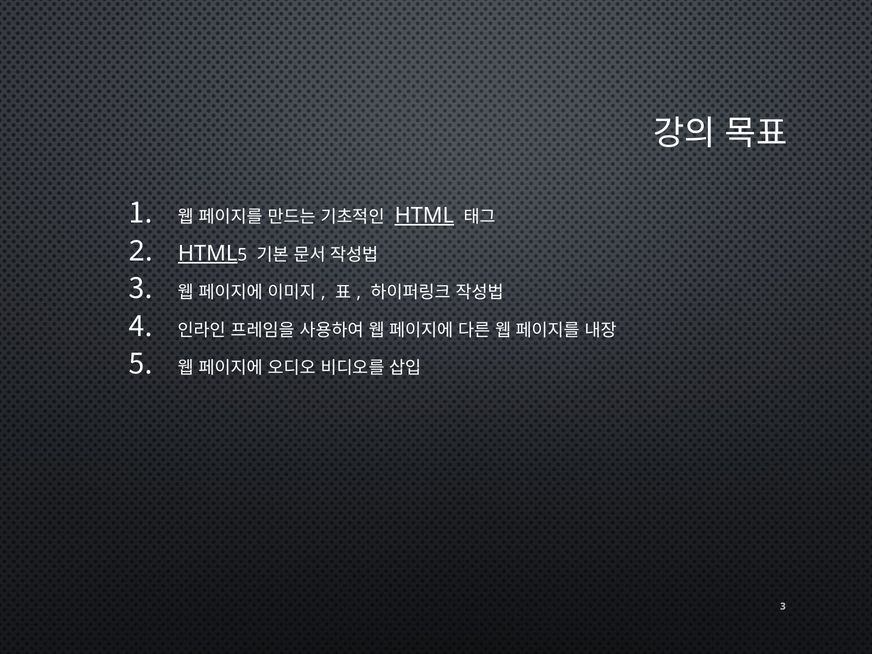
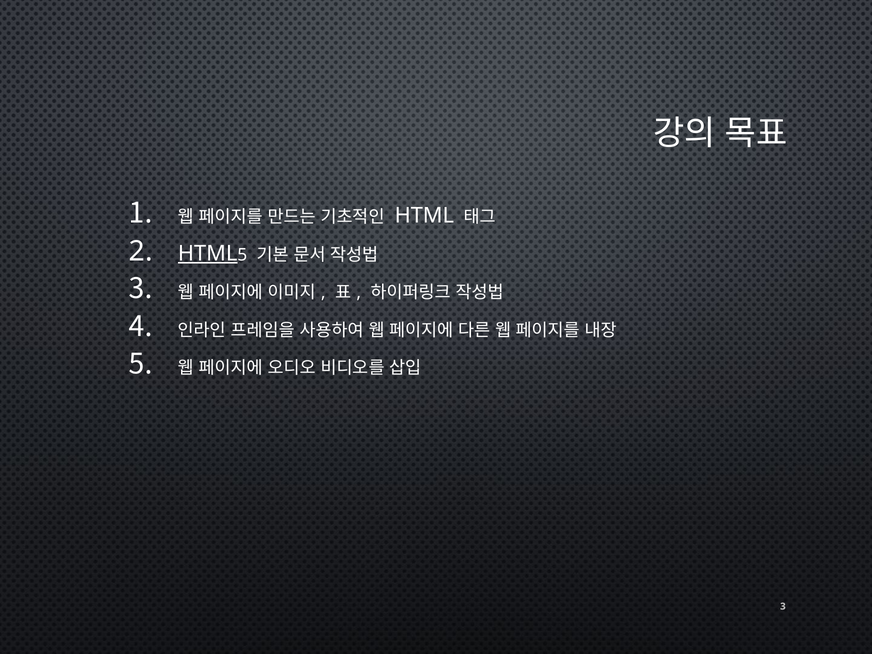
HTML underline: present -> none (424, 216)
